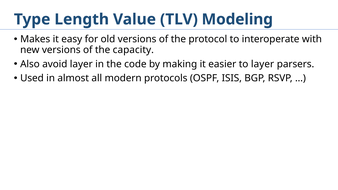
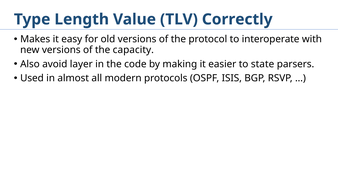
Modeling: Modeling -> Correctly (237, 19)
to layer: layer -> state (263, 64)
